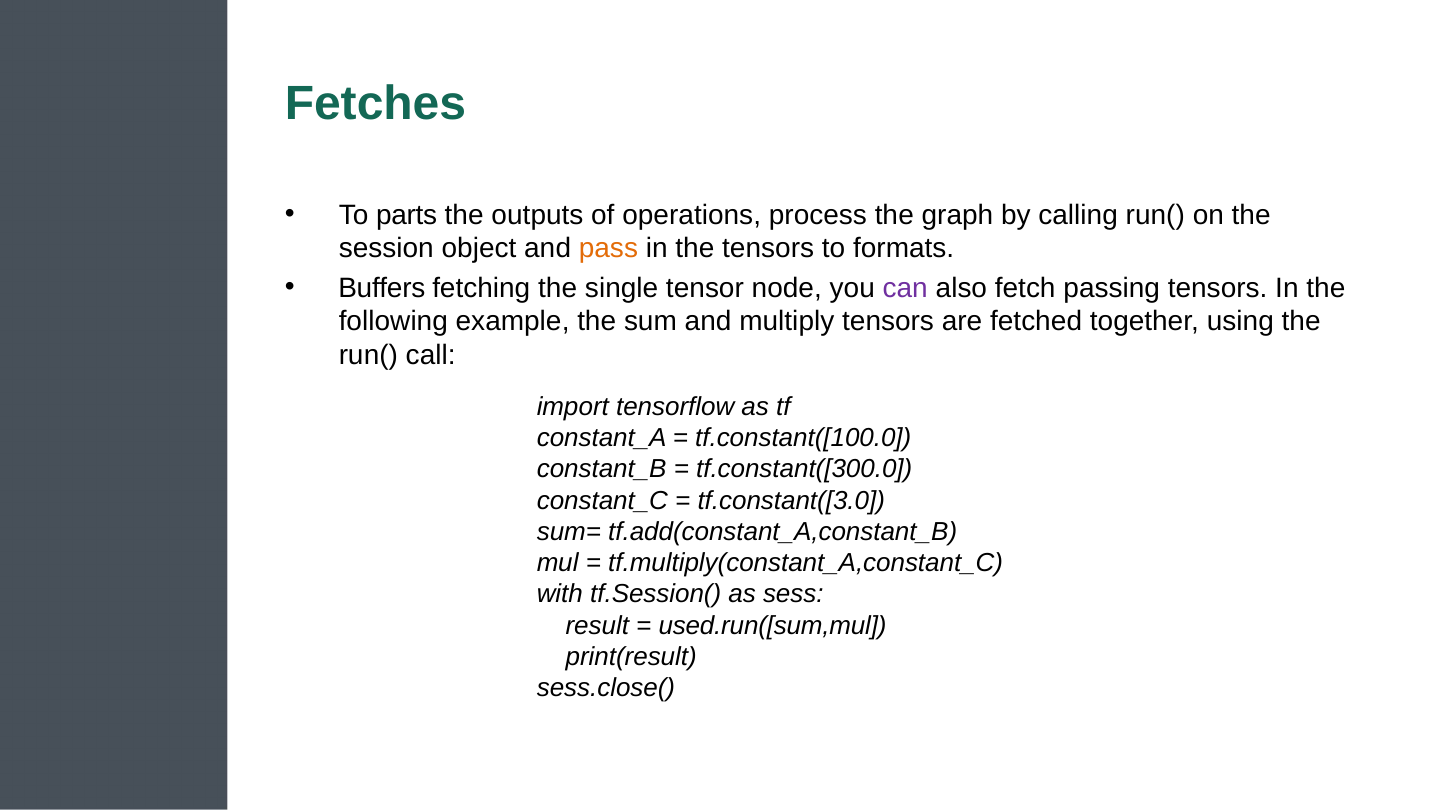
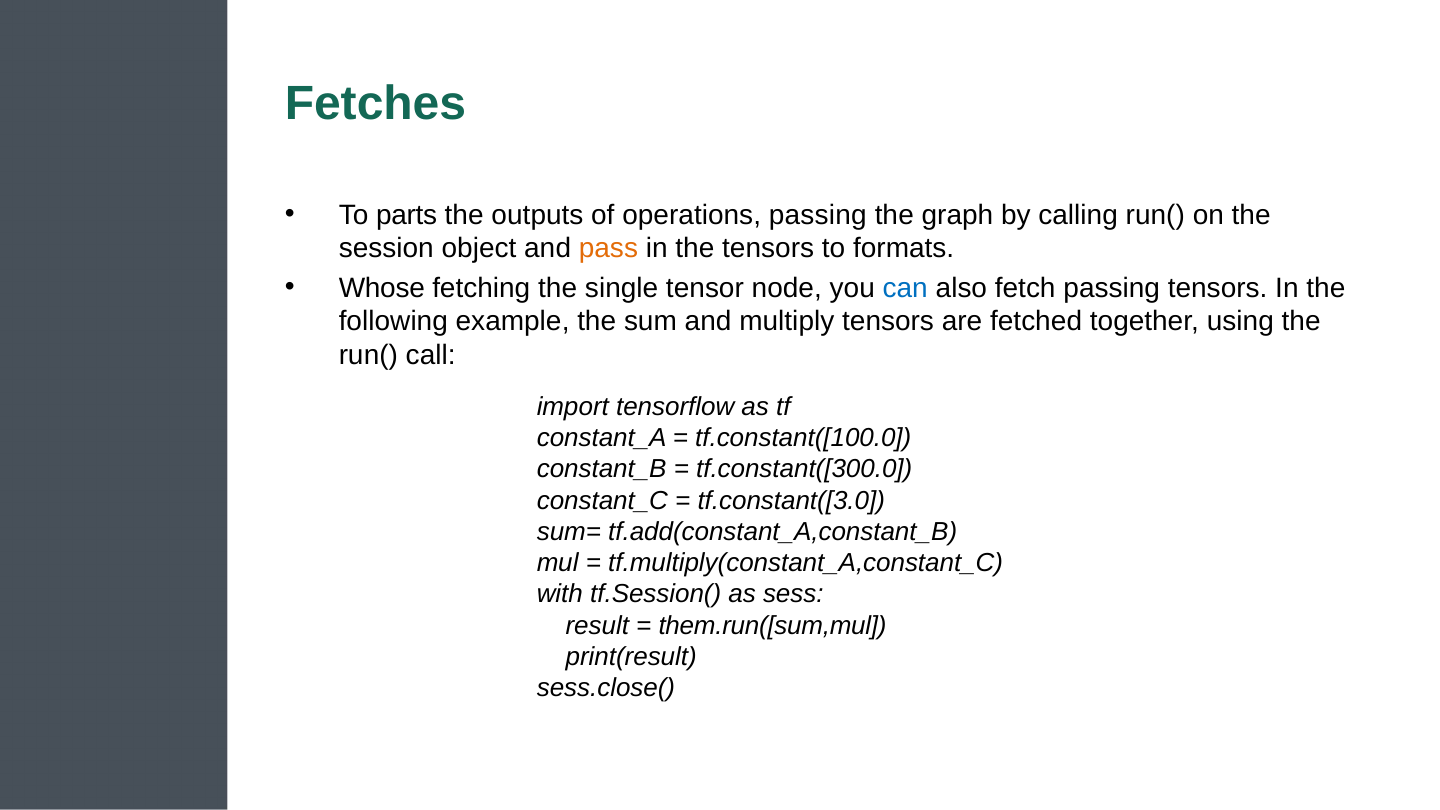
operations process: process -> passing (818, 215)
Buffers: Buffers -> Whose (382, 288)
can colour: purple -> blue (905, 288)
used.run([sum,mul: used.run([sum,mul -> them.run([sum,mul (773, 625)
